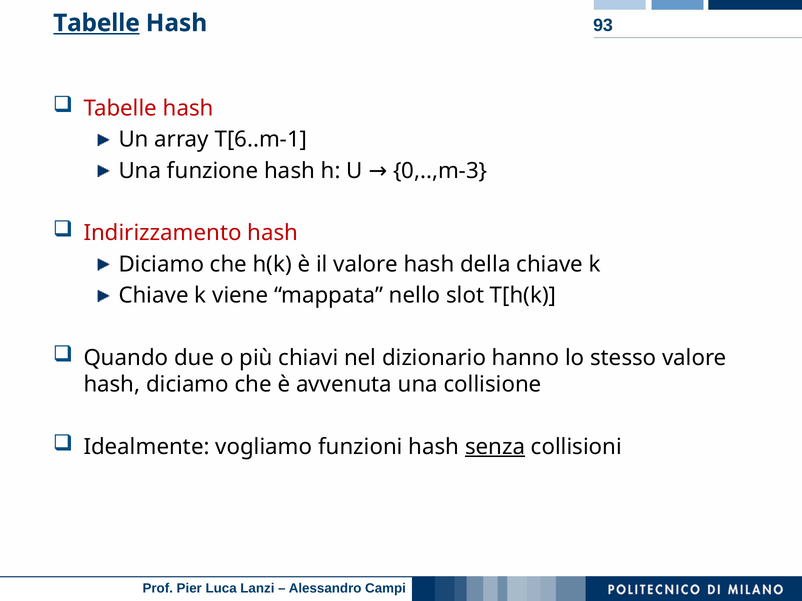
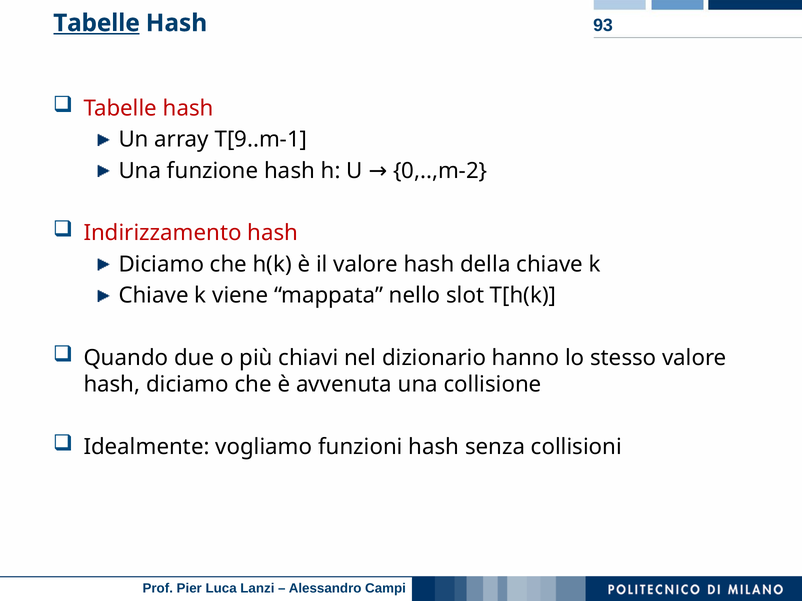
T[6..m-1: T[6..m-1 -> T[9..m-1 (261, 140)
0,..,m-3: 0,..,m-3 -> 0,..,m-2 (440, 171)
senza underline: present -> none (495, 447)
